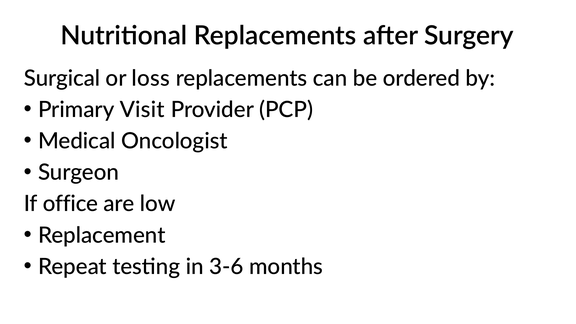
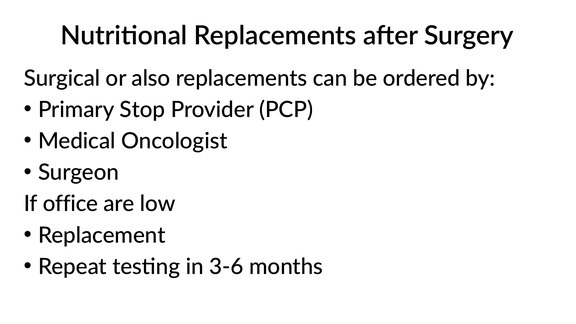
loss: loss -> also (151, 78)
Visit: Visit -> Stop (142, 110)
